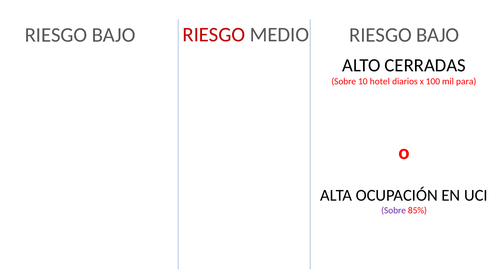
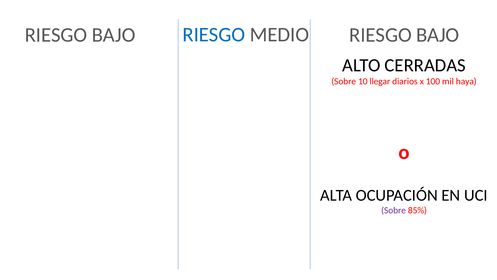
RIESGO colour: red -> blue (214, 35)
hotel: hotel -> llegar (380, 81)
para: para -> haya (466, 81)
